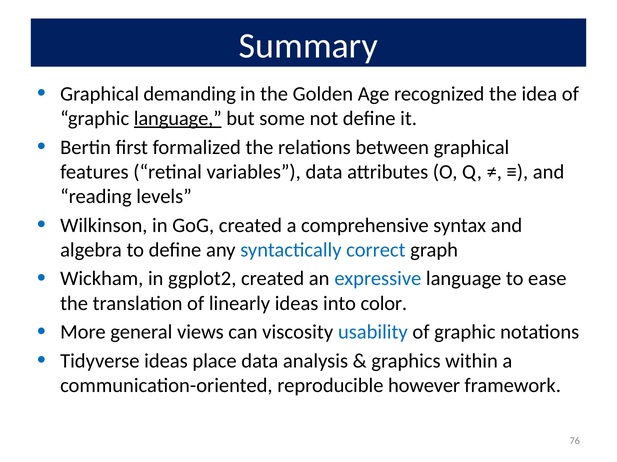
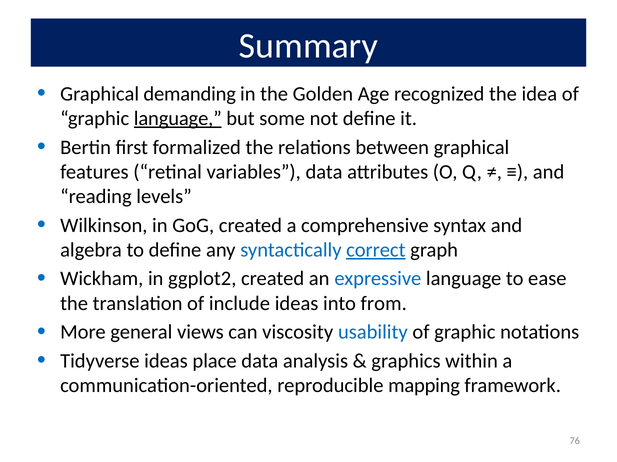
correct underline: none -> present (376, 250)
linearly: linearly -> include (239, 304)
color: color -> from (384, 304)
however: however -> mapping (424, 386)
